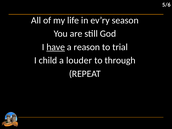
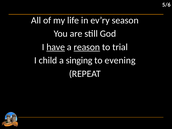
reason underline: none -> present (87, 47)
louder: louder -> singing (79, 60)
through: through -> evening (120, 60)
